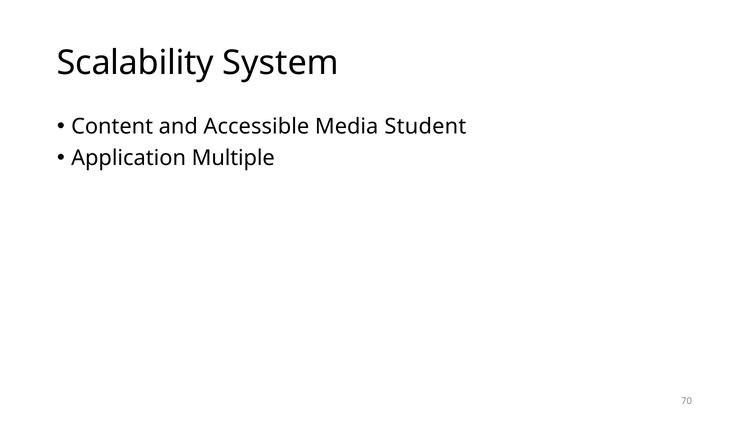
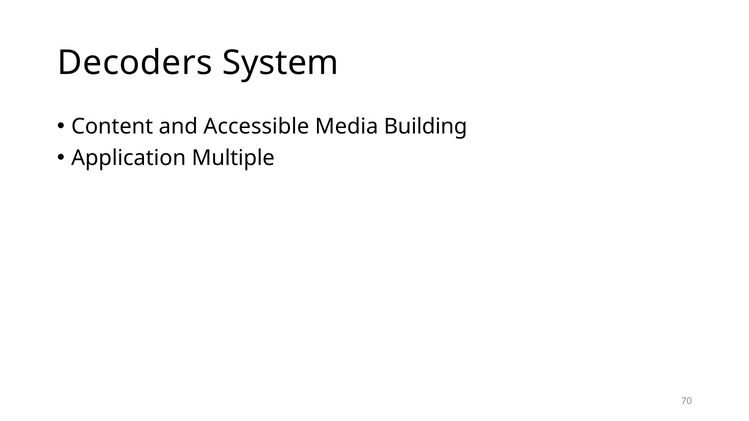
Scalability: Scalability -> Decoders (135, 63)
Student: Student -> Building (426, 127)
